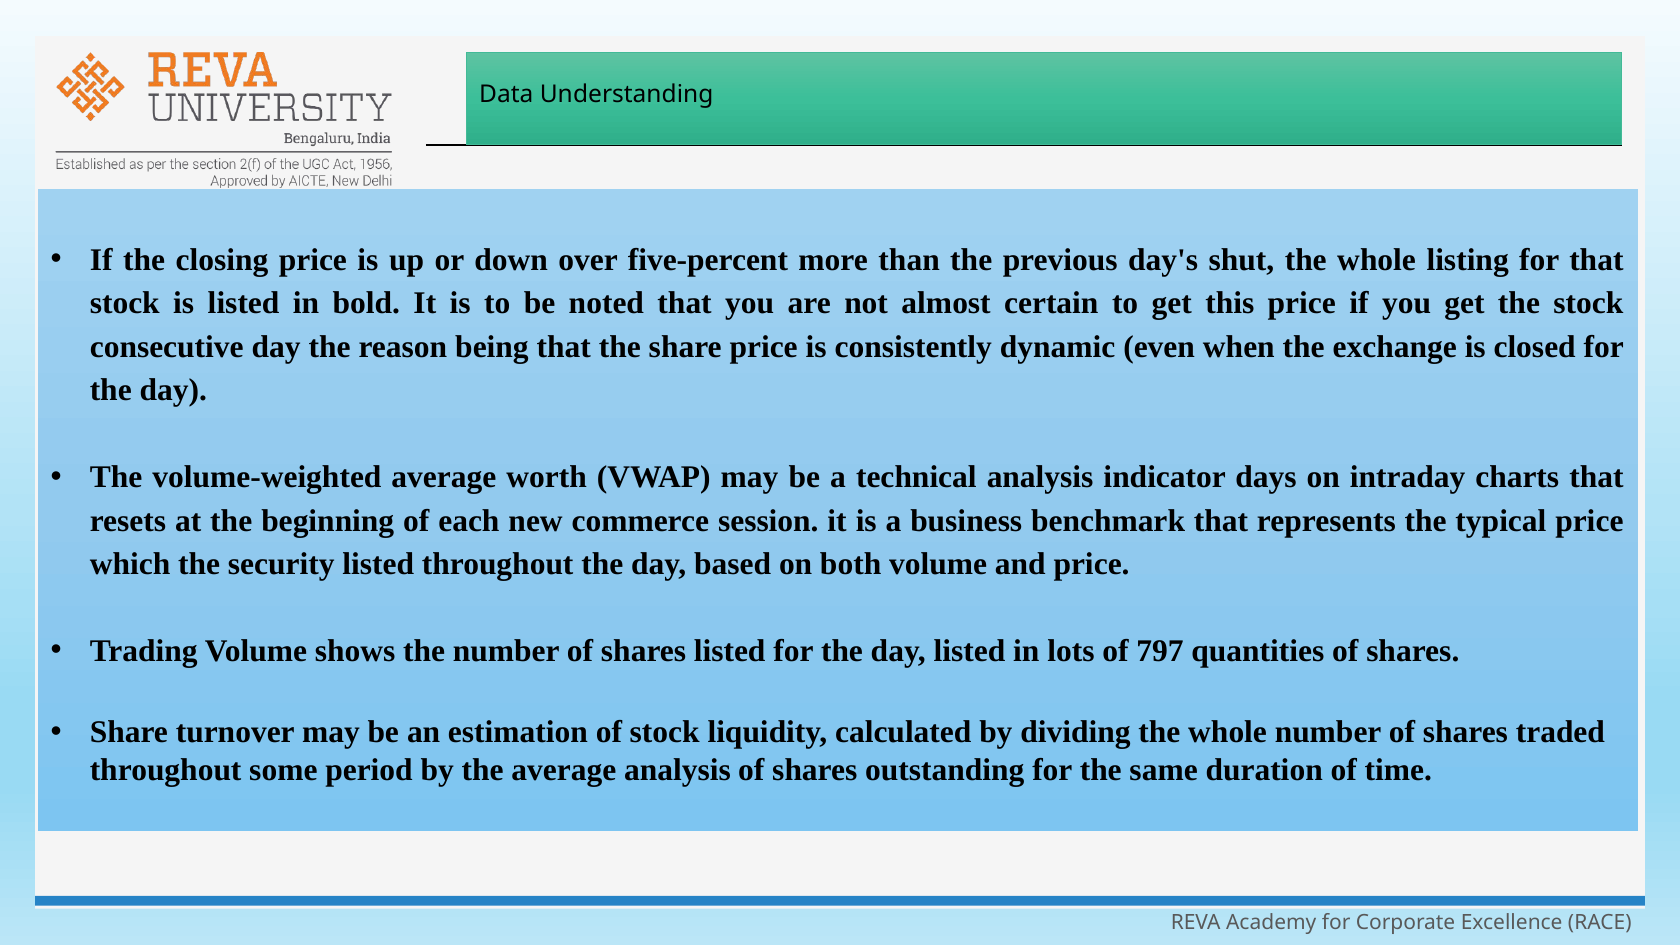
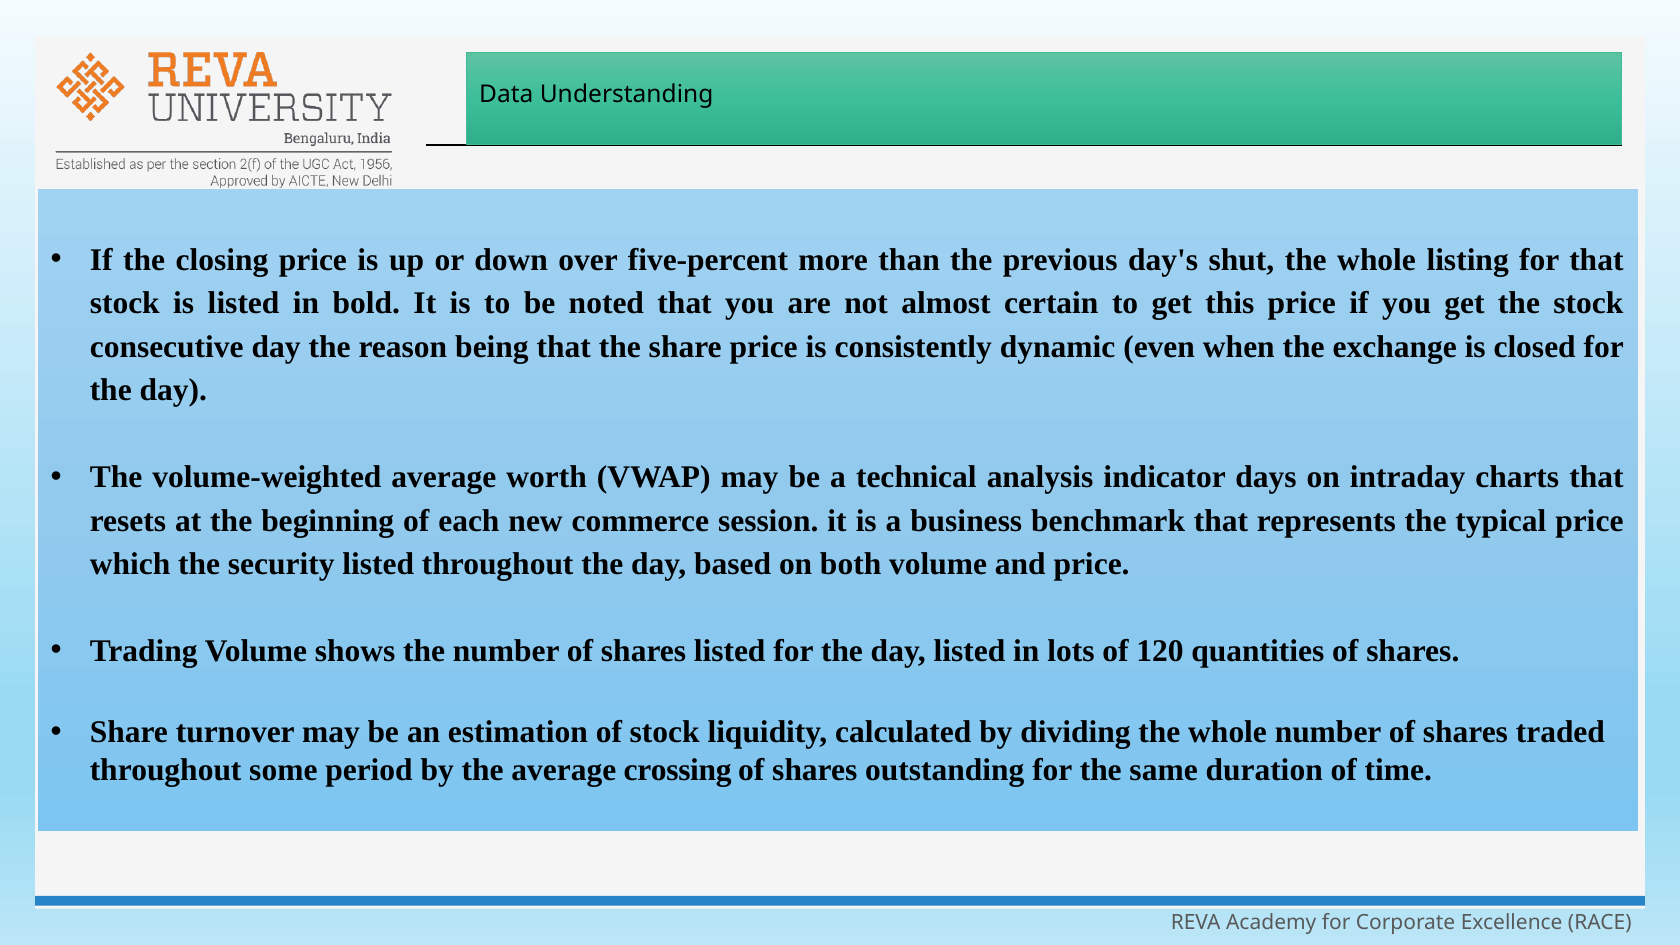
797: 797 -> 120 (1160, 651)
average analysis: analysis -> crossing (678, 770)
